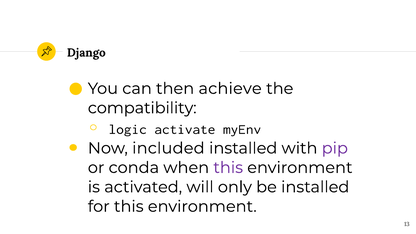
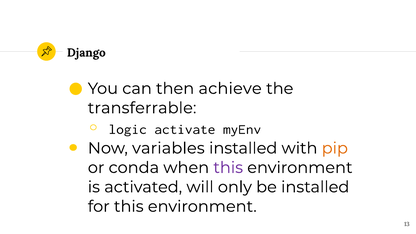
compatibility: compatibility -> transferrable (142, 108)
included: included -> variables (168, 148)
pip colour: purple -> orange (335, 148)
